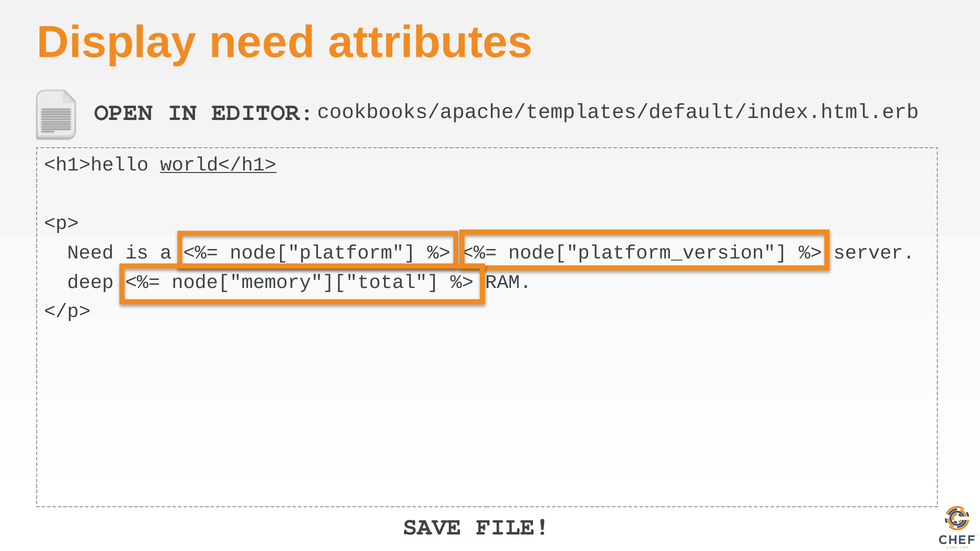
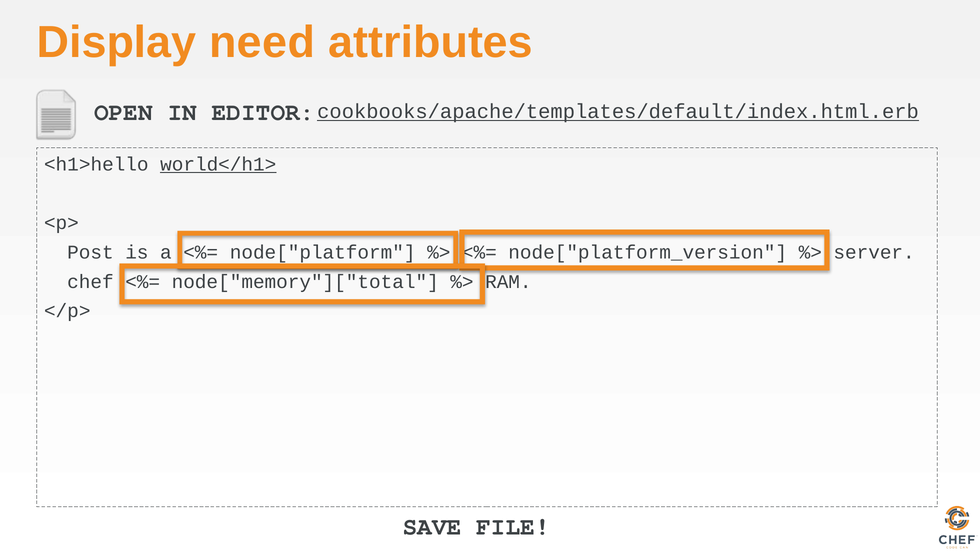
cookbooks/apache/templates/default/index.html.erb underline: none -> present (618, 112)
Need: Need -> Post (90, 252)
deep: deep -> chef (90, 282)
